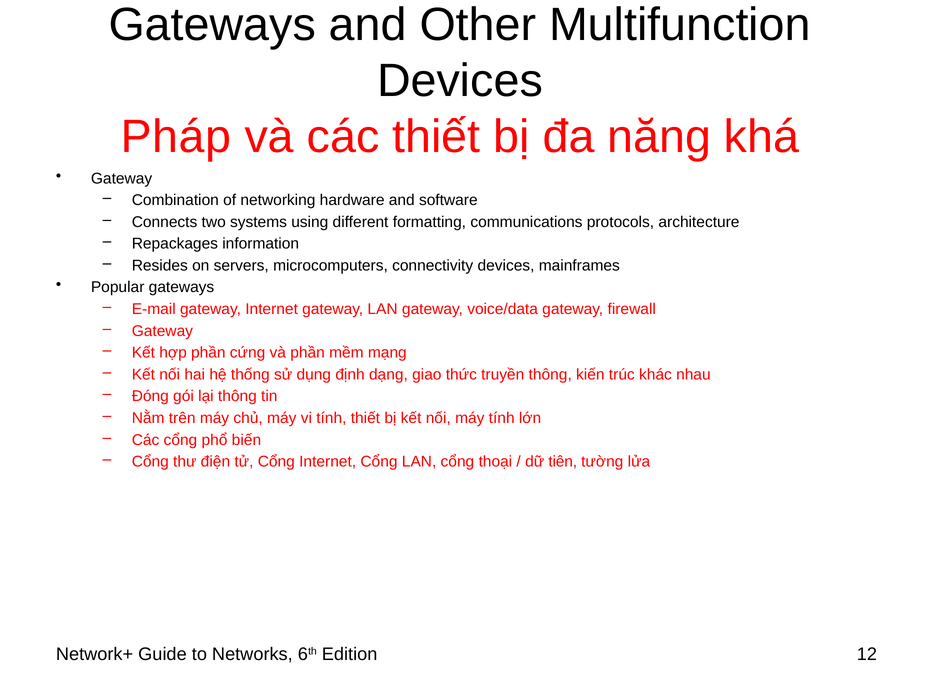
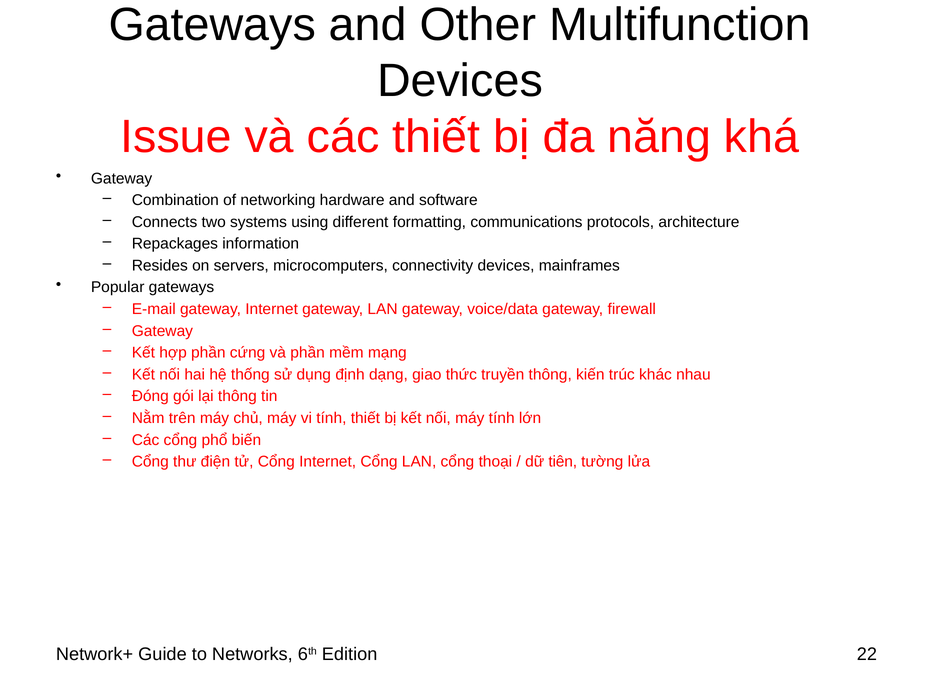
Pháp: Pháp -> Issue (176, 137)
12: 12 -> 22 (867, 654)
